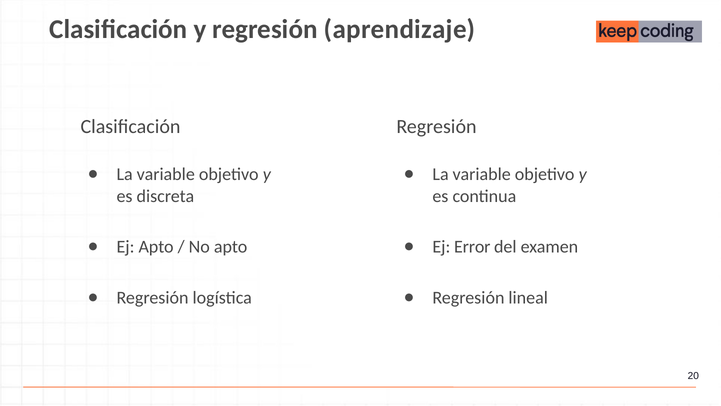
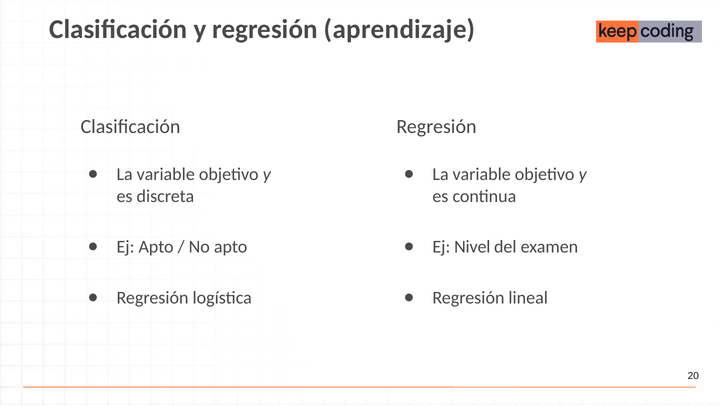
Error: Error -> Nivel (472, 247)
